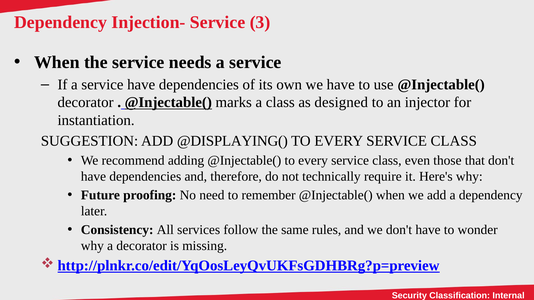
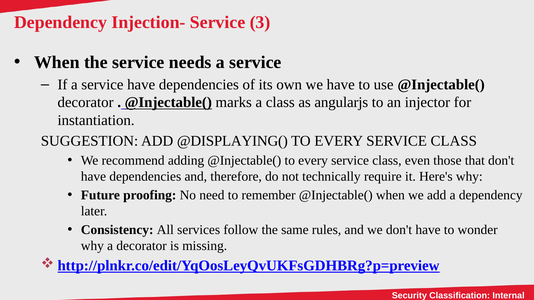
designed: designed -> angularjs (341, 103)
